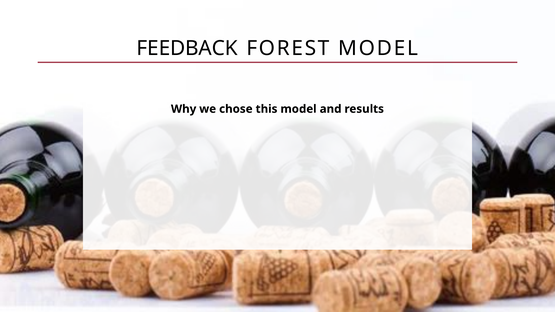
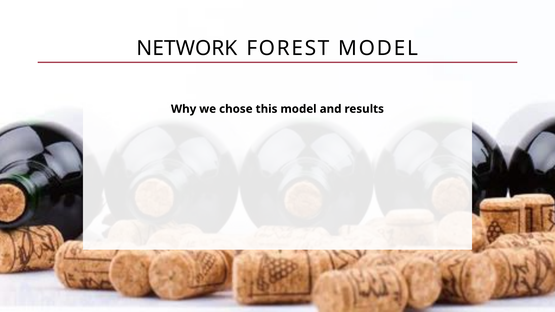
FEEDBACK: FEEDBACK -> NETWORK (187, 48)
